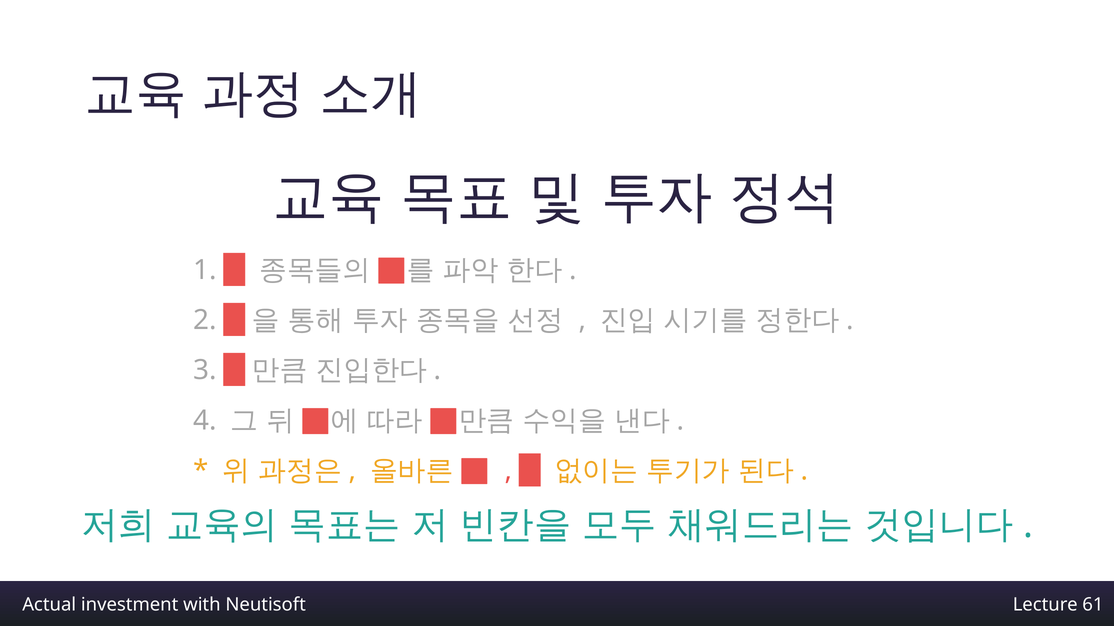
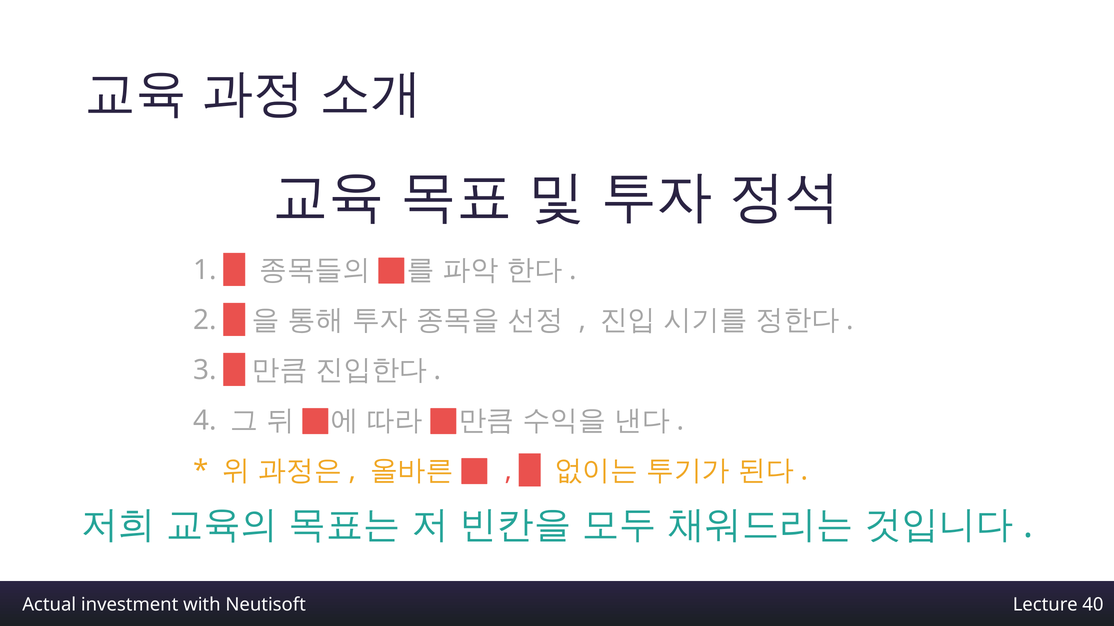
61: 61 -> 40 (1093, 605)
